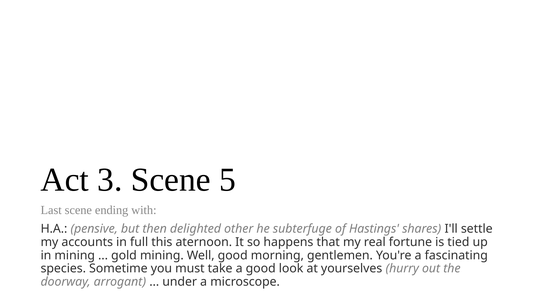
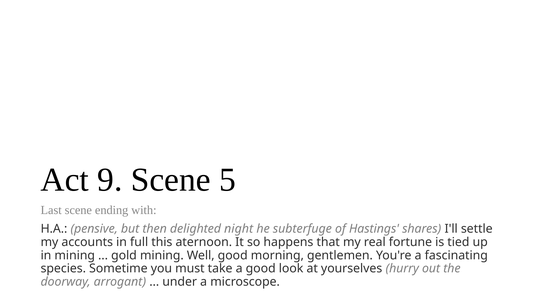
3: 3 -> 9 (110, 180)
other: other -> night (239, 229)
